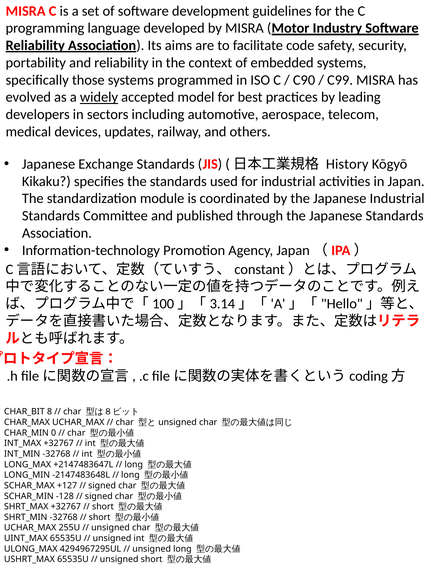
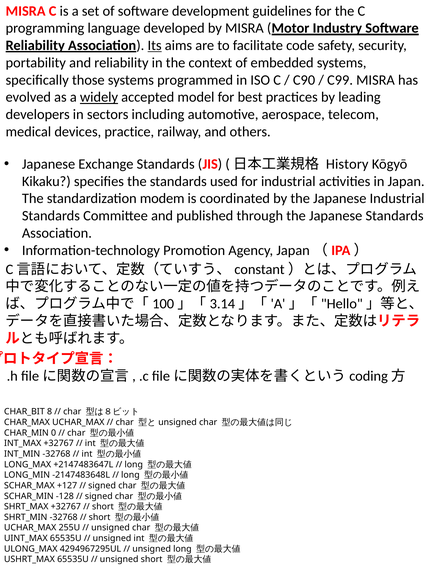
Its underline: none -> present (155, 45)
updates: updates -> practice (129, 132)
module: module -> modem (162, 198)
